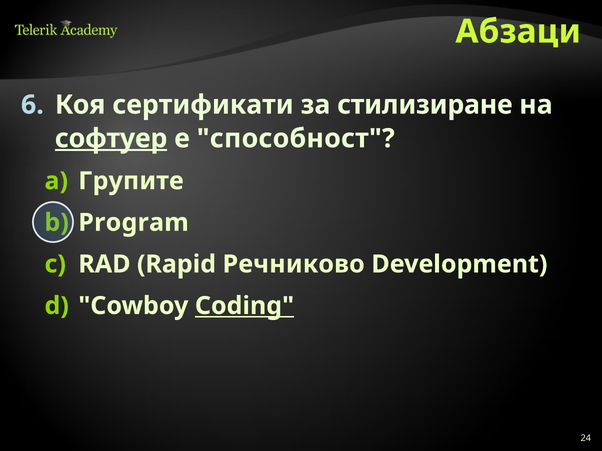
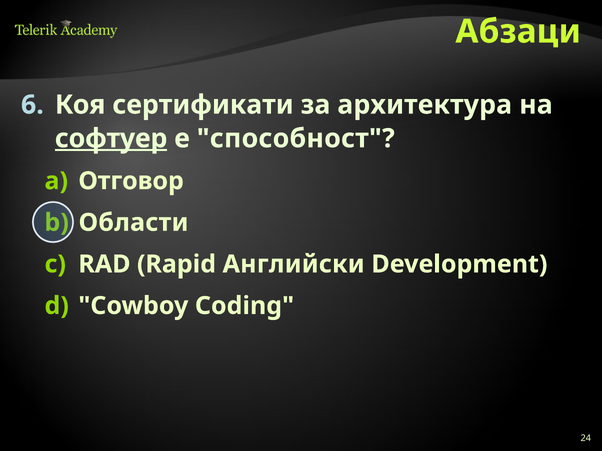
стилизиране: стилизиране -> архитектура (425, 105)
Групите: Групите -> Отговор (131, 181)
Program: Program -> Области (134, 223)
Речниково: Речниково -> Английски (294, 264)
Coding underline: present -> none (244, 306)
